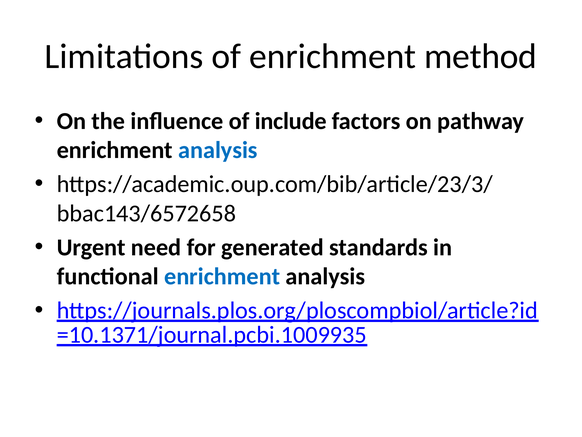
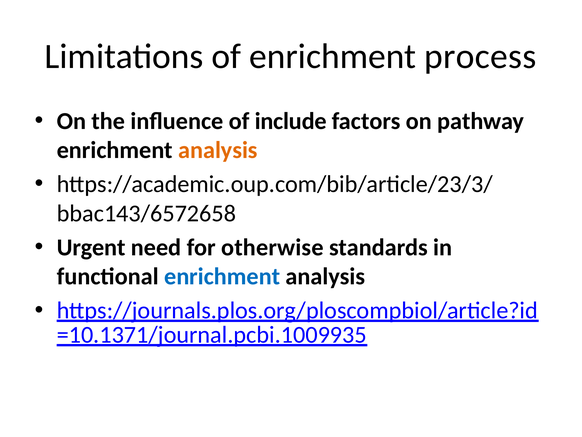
method: method -> process (480, 56)
analysis colour: blue -> orange (218, 150)
generated: generated -> otherwise (272, 247)
